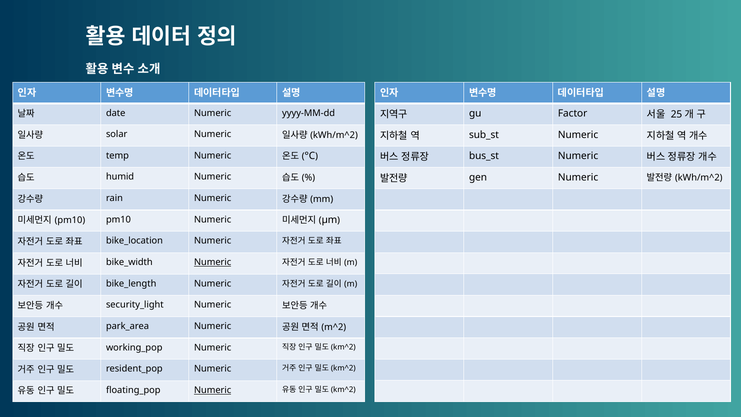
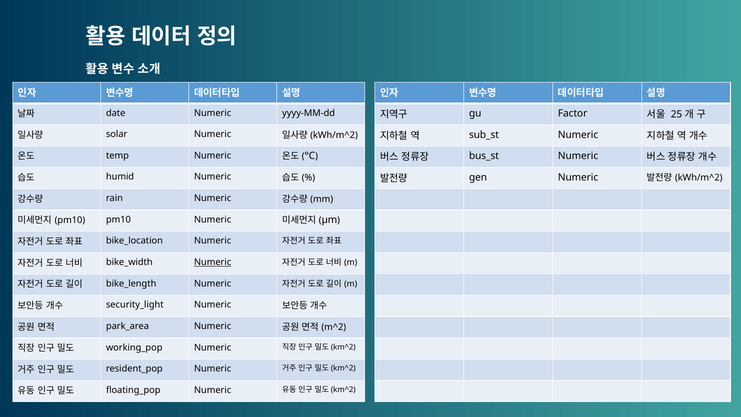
Numeric underline: present -> none (213, 390)
